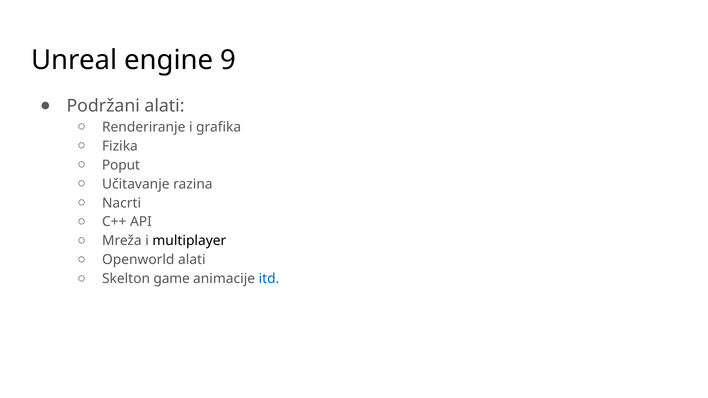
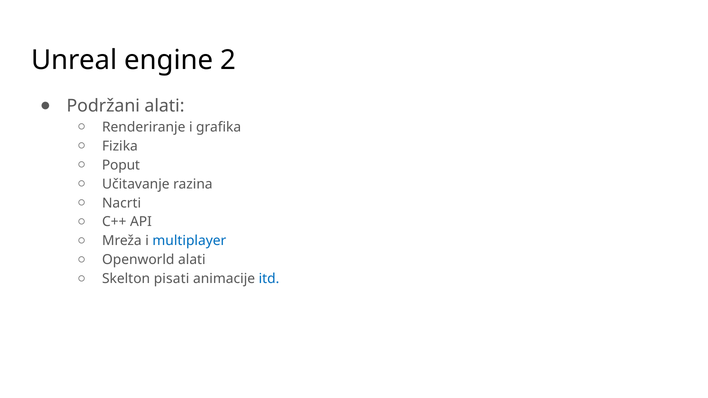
9: 9 -> 2 (228, 60)
multiplayer colour: black -> blue (189, 241)
game: game -> pisati (172, 279)
